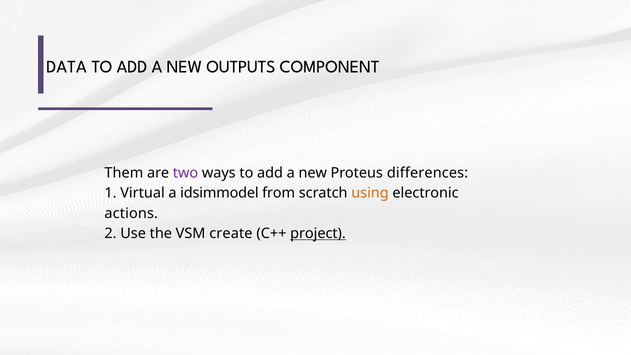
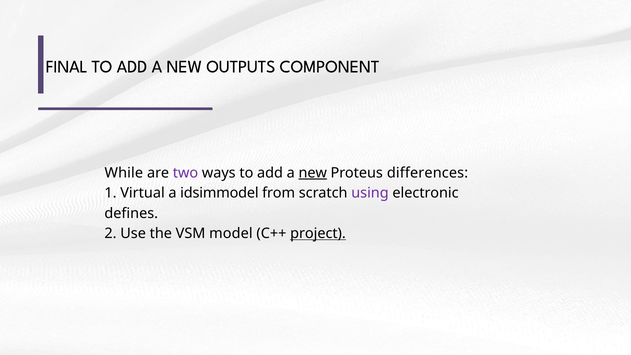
DATA: DATA -> FINAL (67, 67)
Them: Them -> While (124, 173)
new underline: none -> present (313, 173)
using colour: orange -> purple (370, 193)
actions: actions -> defines (131, 213)
create: create -> model (231, 233)
